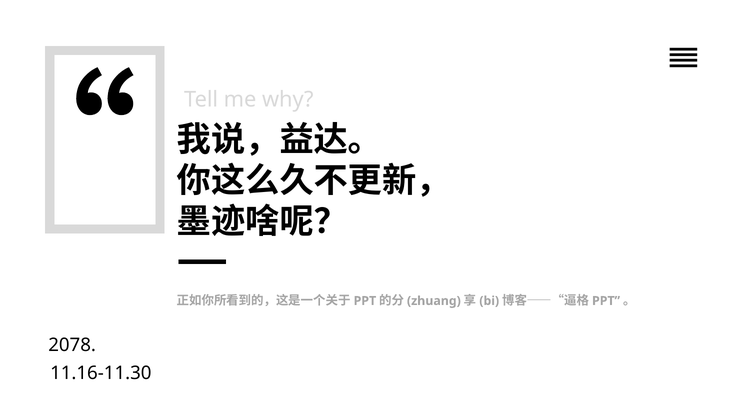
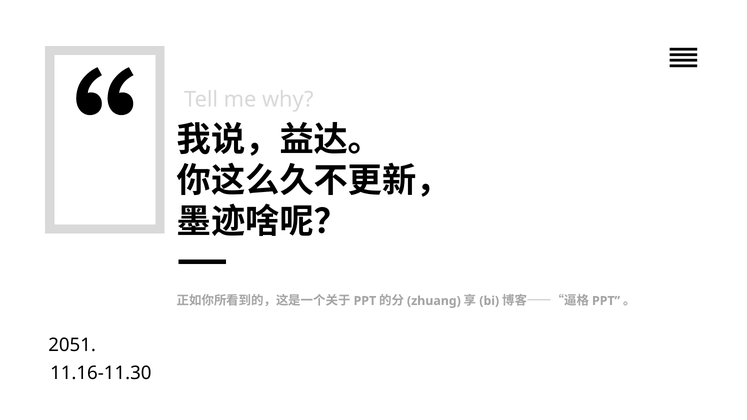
2078: 2078 -> 2051 (72, 345)
